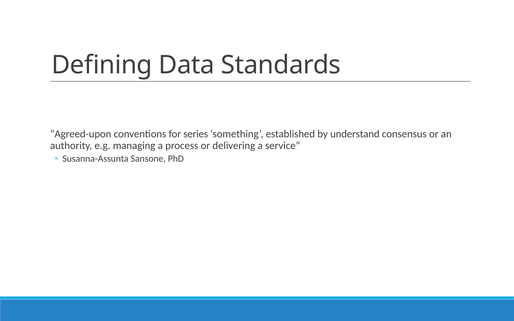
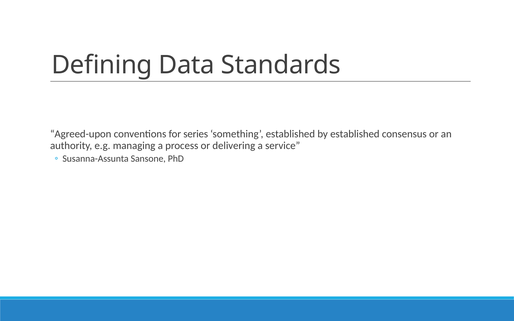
by understand: understand -> established (355, 134)
